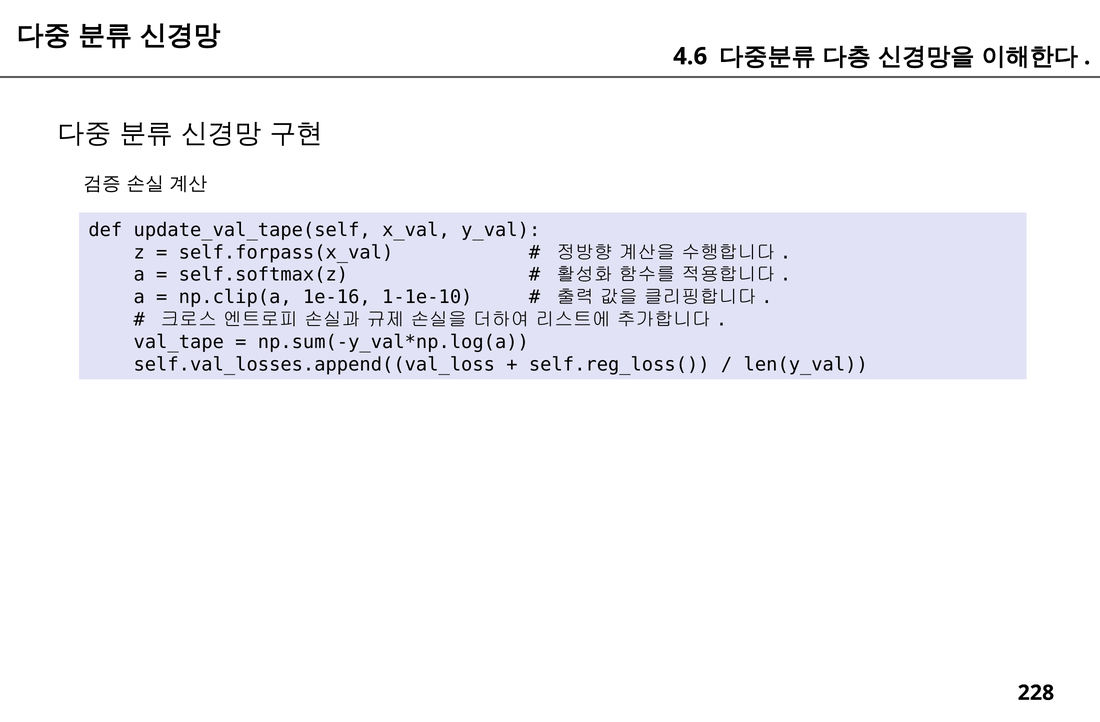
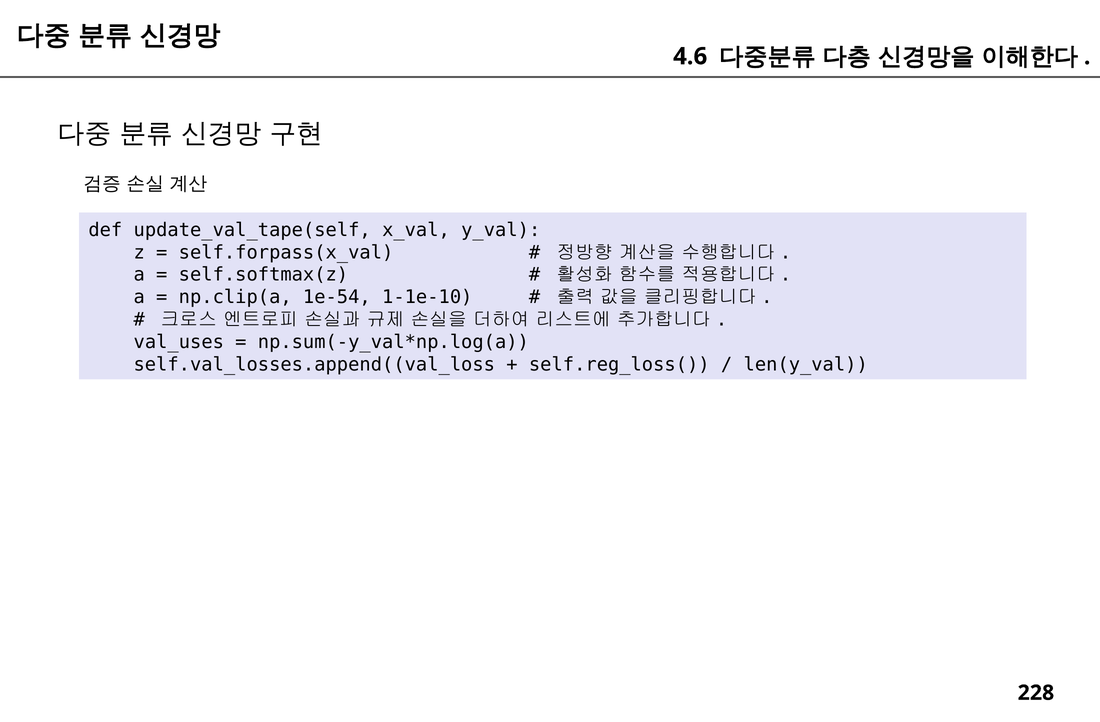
1e-16: 1e-16 -> 1e-54 (337, 297)
val_tape: val_tape -> val_uses (179, 342)
